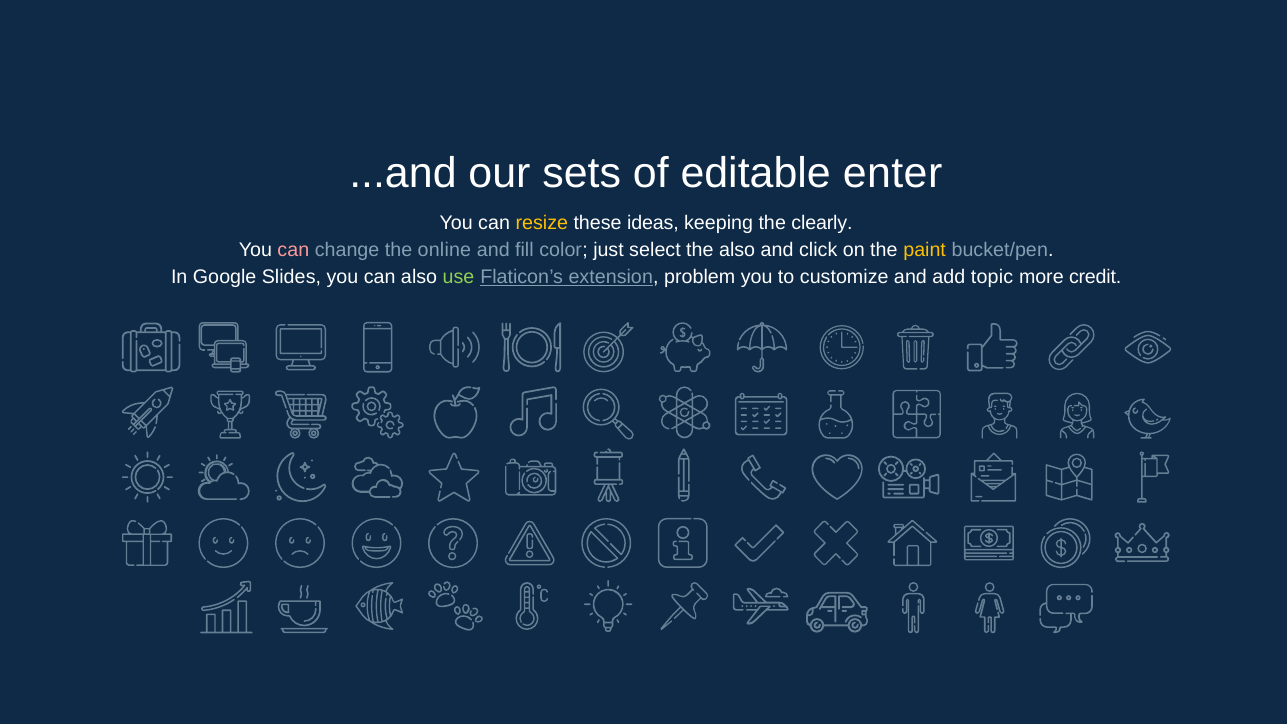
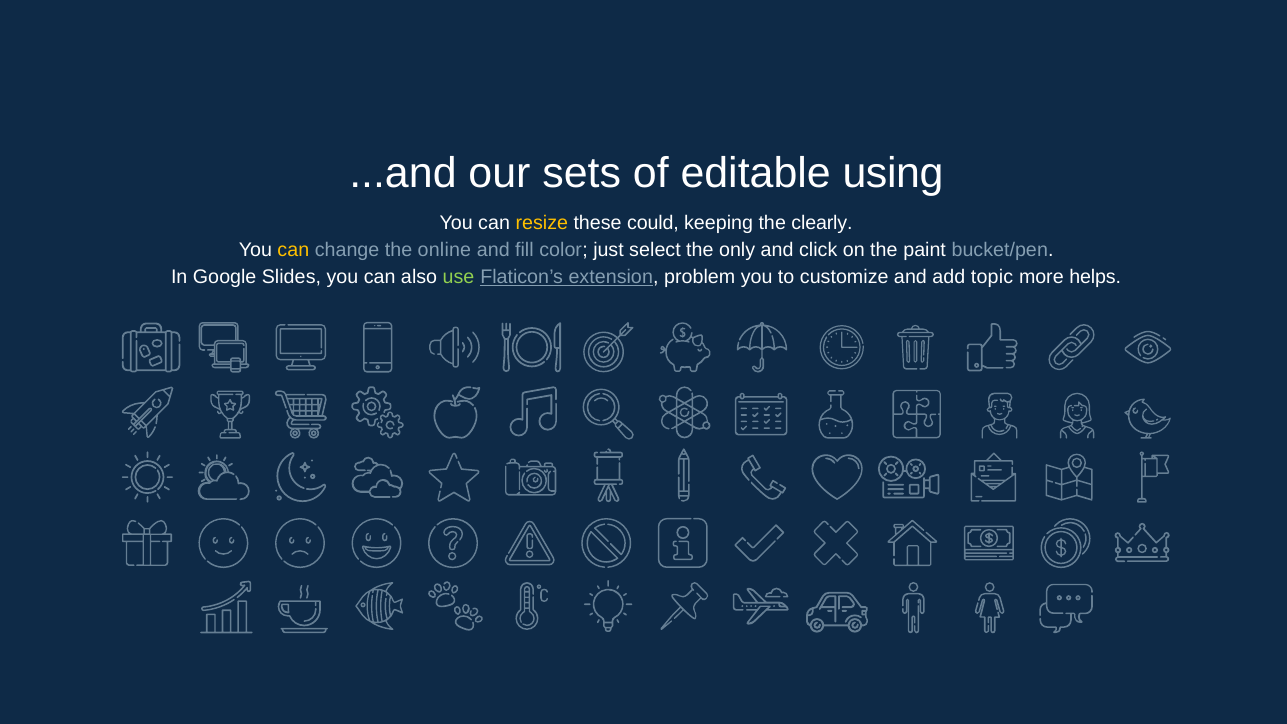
enter: enter -> using (893, 173)
ideas: ideas -> could (653, 223)
can colour: pink -> yellow (293, 250)
the also: also -> only (737, 250)
paint colour: yellow -> white (925, 250)
credit: credit -> helps (1095, 277)
